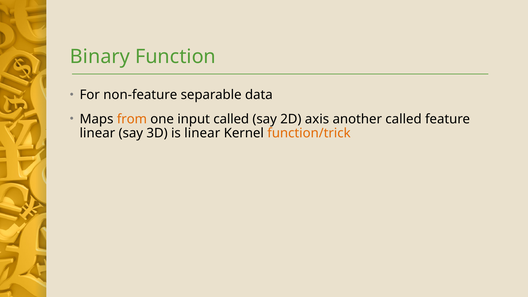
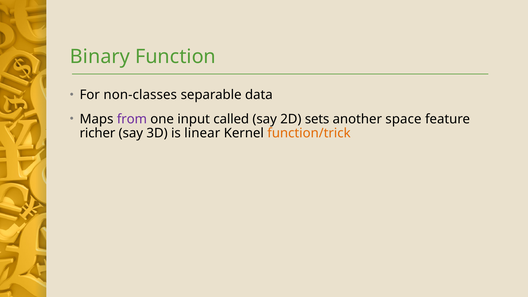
non-feature: non-feature -> non-classes (140, 95)
from colour: orange -> purple (132, 119)
axis: axis -> sets (317, 119)
another called: called -> space (403, 119)
linear: linear -> richer (97, 133)
